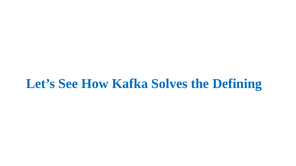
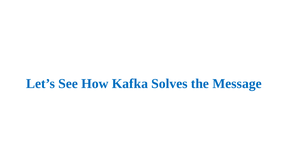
Defining: Defining -> Message (237, 84)
